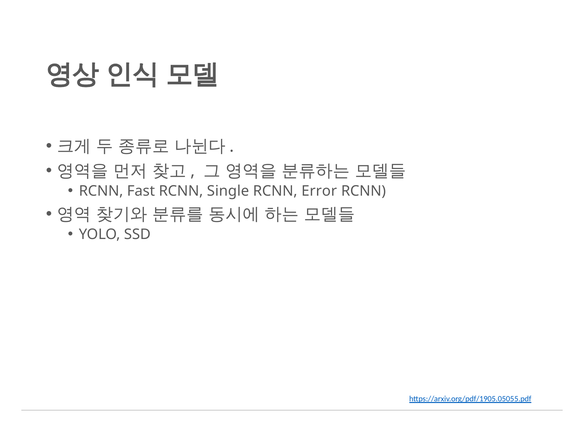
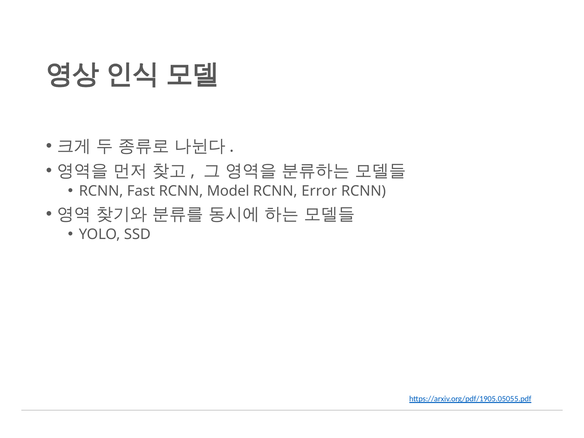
Single: Single -> Model (228, 191)
